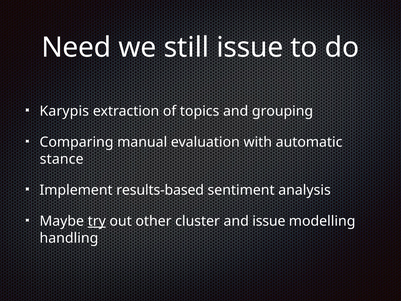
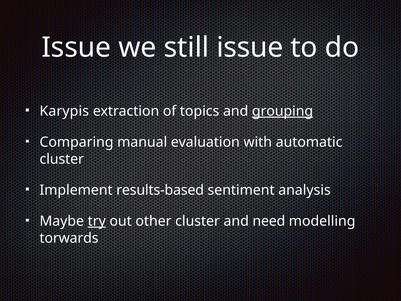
Need: Need -> Issue (76, 47)
grouping underline: none -> present (283, 111)
stance: stance -> cluster (62, 159)
and issue: issue -> need (269, 221)
handling: handling -> torwards (69, 238)
